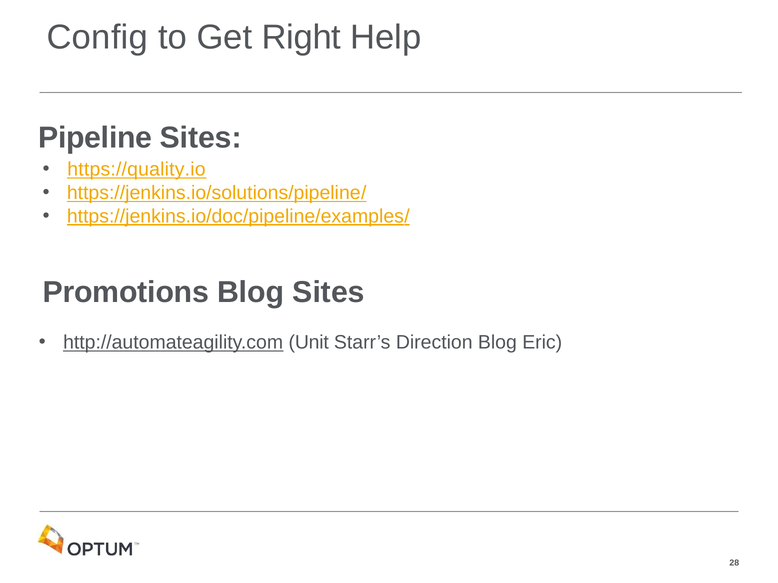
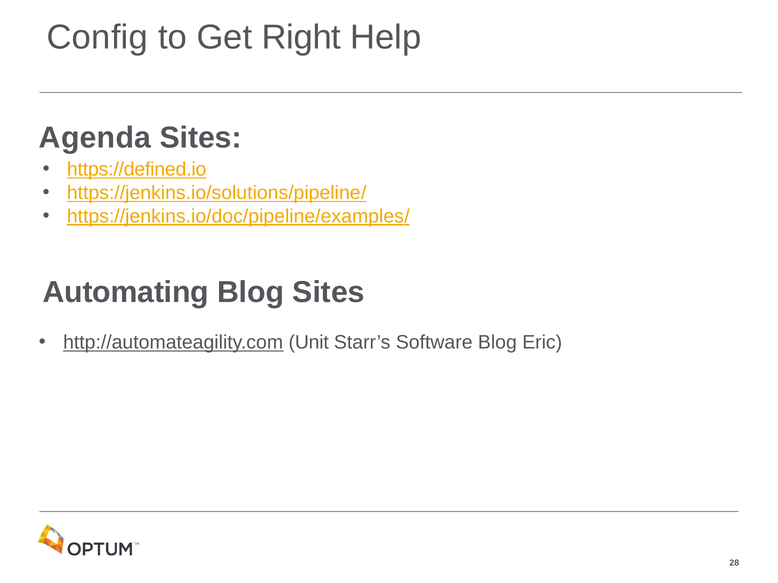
Pipeline: Pipeline -> Agenda (95, 138)
https://quality.io: https://quality.io -> https://defined.io (137, 170)
Promotions: Promotions -> Automating (126, 293)
Direction: Direction -> Software (434, 343)
